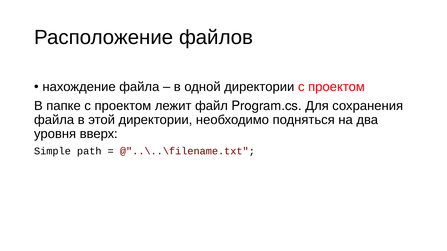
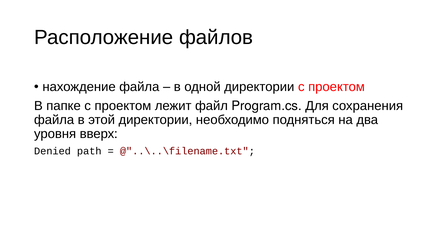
Simple: Simple -> Denied (52, 151)
